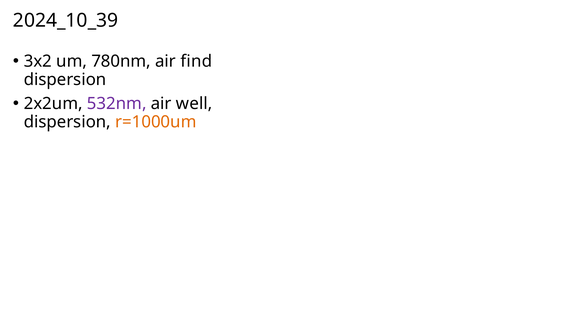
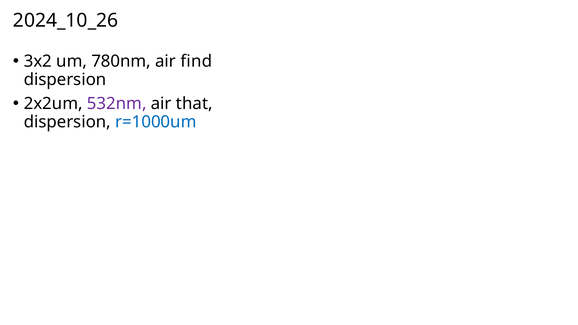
2024_10_39: 2024_10_39 -> 2024_10_26 (66, 20)
well: well -> that (194, 104)
r=1000um colour: orange -> blue (156, 122)
